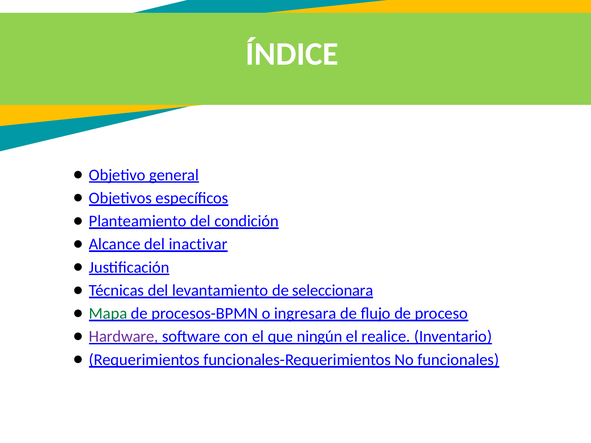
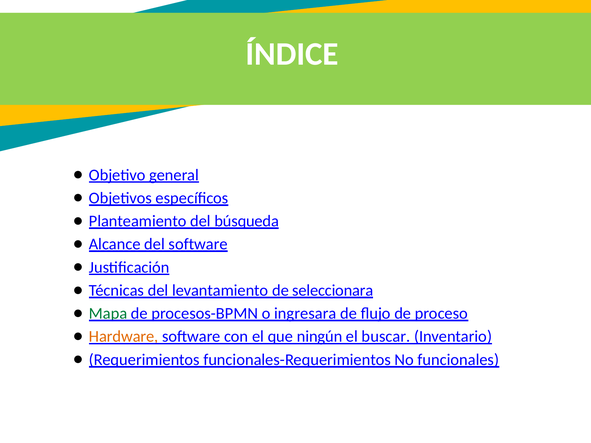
condición: condición -> búsqueda (247, 221)
del inactivar: inactivar -> software (198, 244)
Hardware colour: purple -> orange (124, 337)
realice: realice -> buscar (386, 337)
